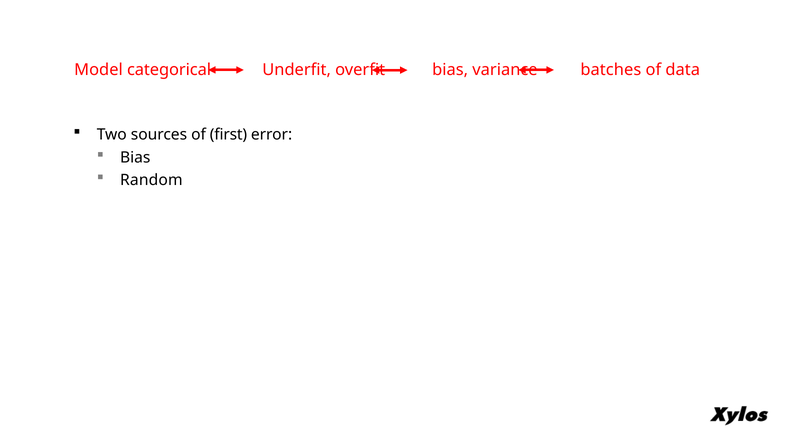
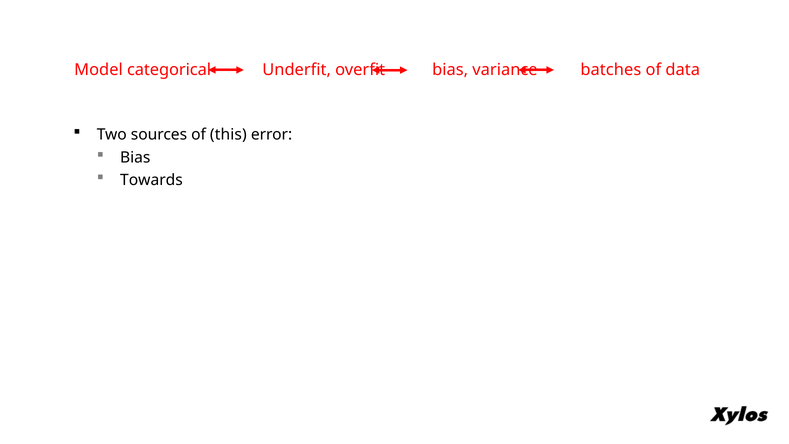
first: first -> this (228, 135)
Random: Random -> Towards (151, 180)
